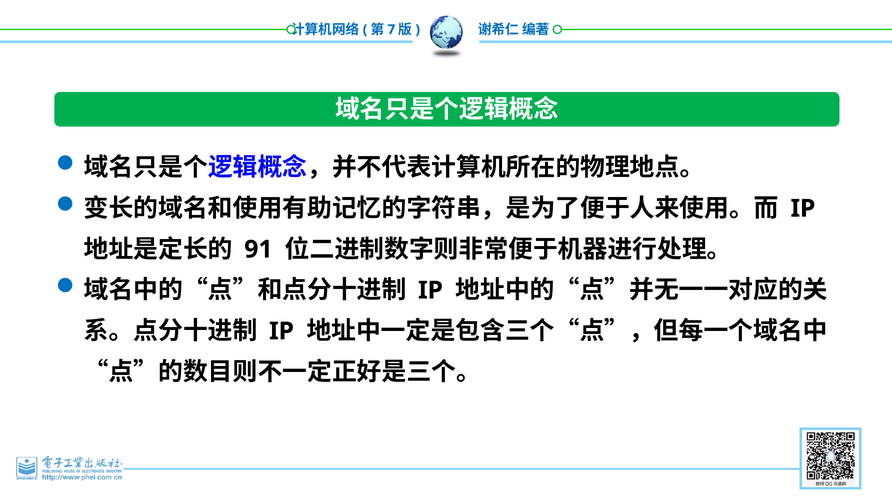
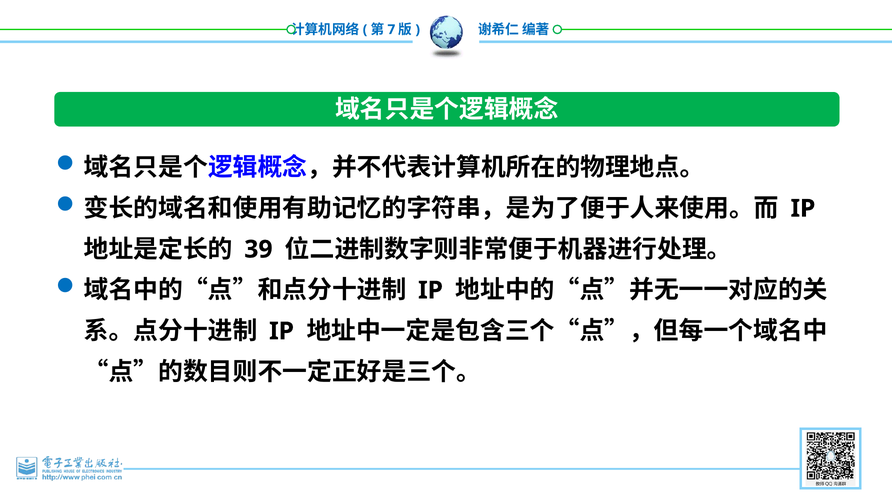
91: 91 -> 39 (258, 249)
